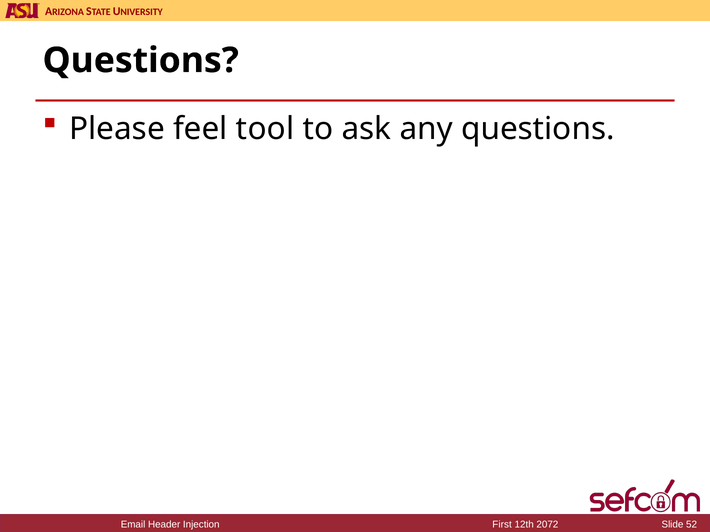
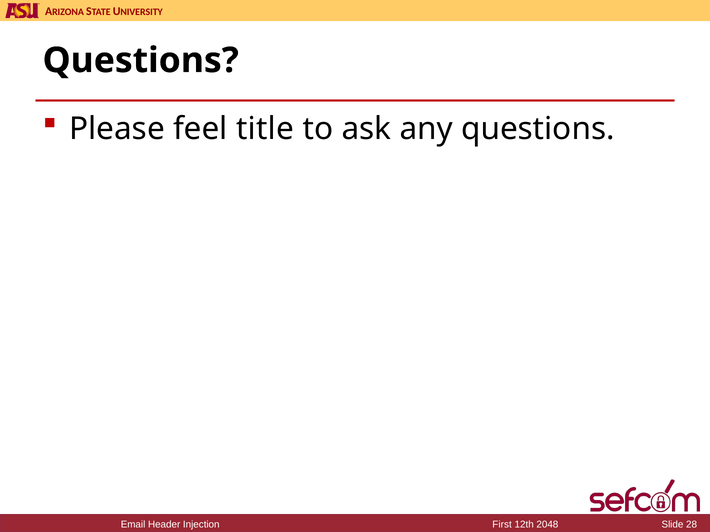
tool: tool -> title (265, 129)
2072: 2072 -> 2048 (547, 525)
52: 52 -> 28 (692, 525)
